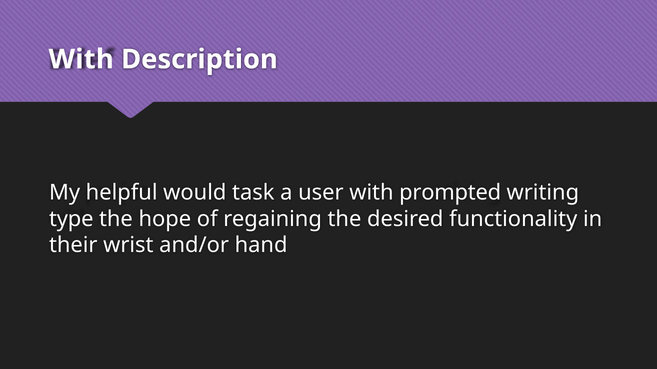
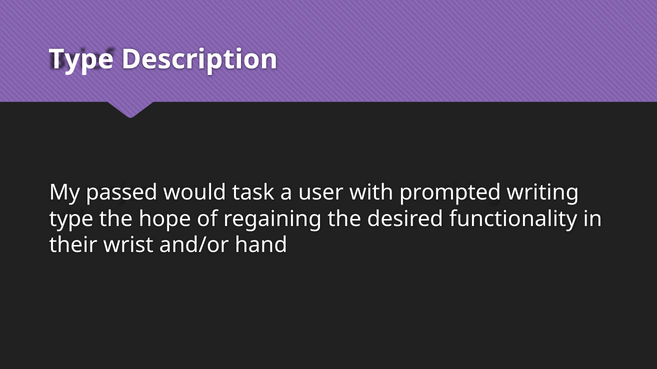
With: With -> Type (81, 59)
helpful: helpful -> passed (122, 193)
